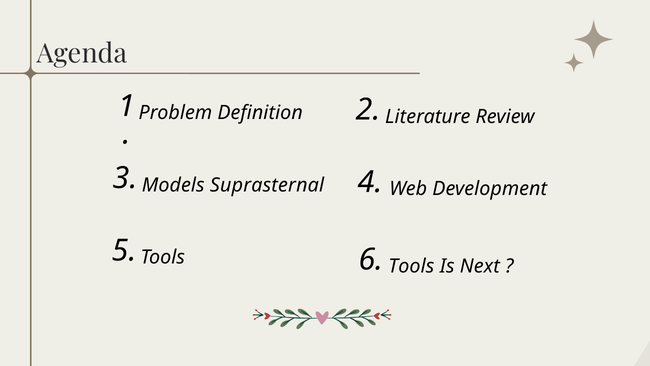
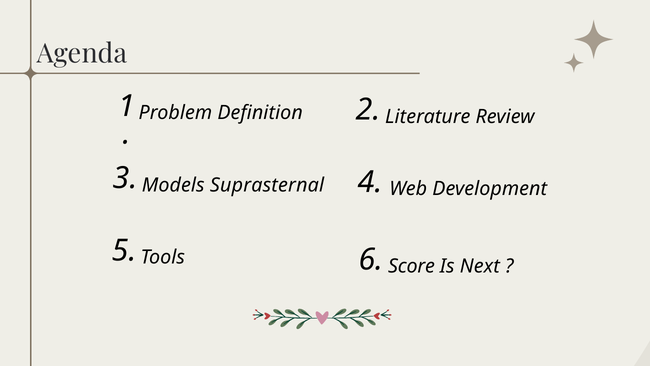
5 Tools: Tools -> Score (411, 266)
